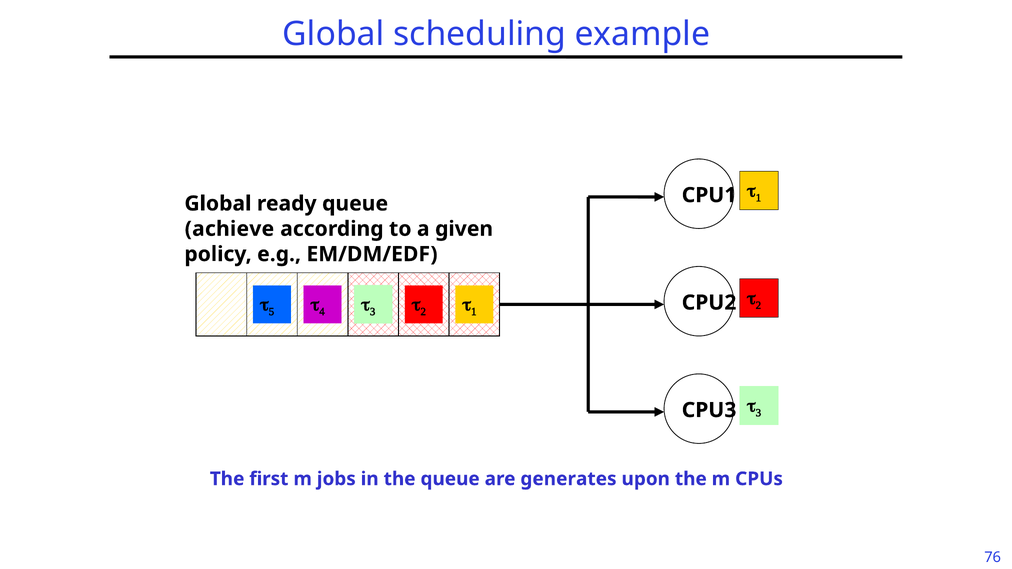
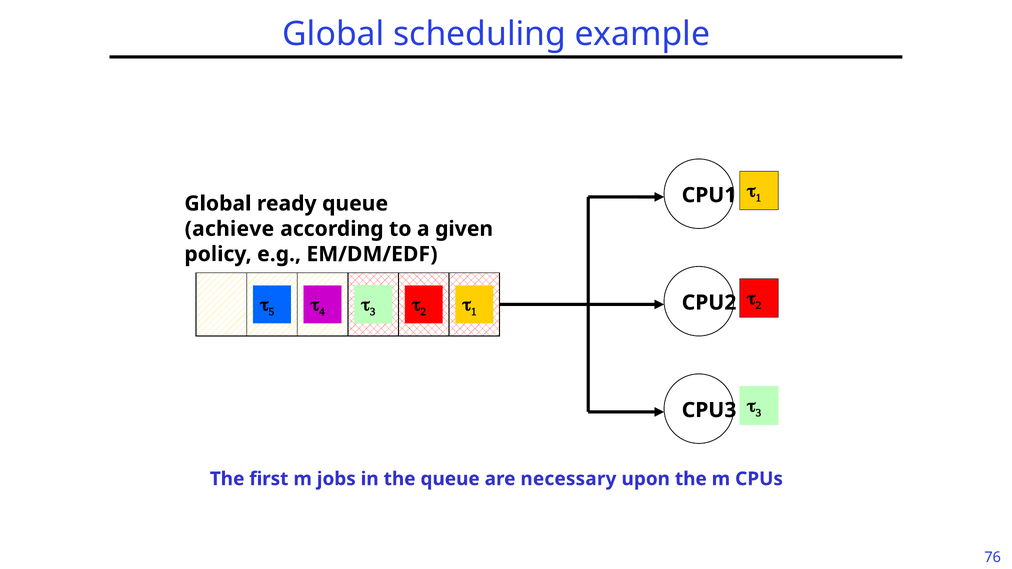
generates: generates -> necessary (568, 479)
